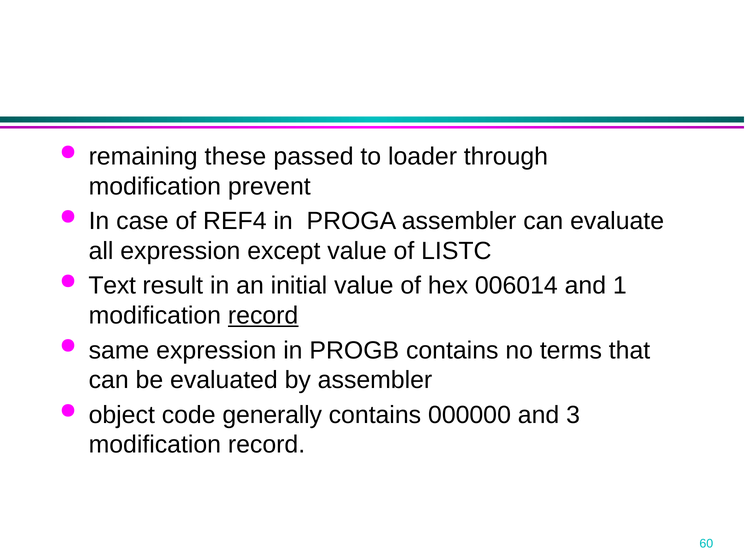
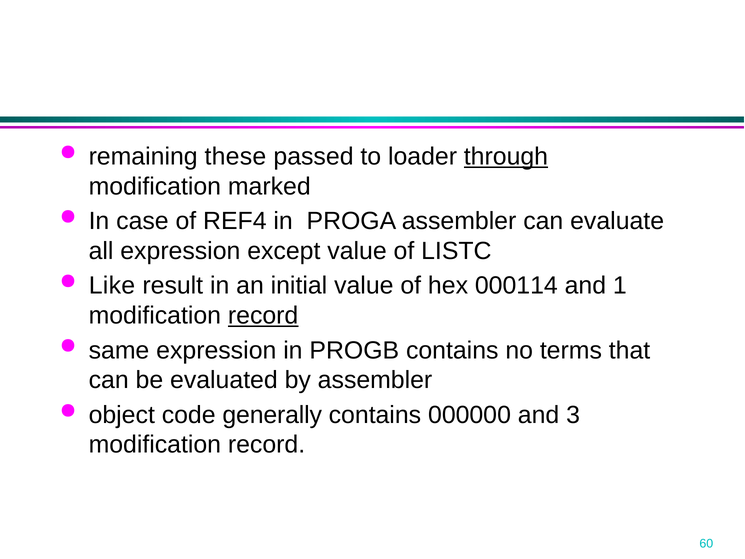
through underline: none -> present (506, 156)
prevent: prevent -> marked (269, 186)
Text: Text -> Like (112, 286)
006014: 006014 -> 000114 (516, 286)
